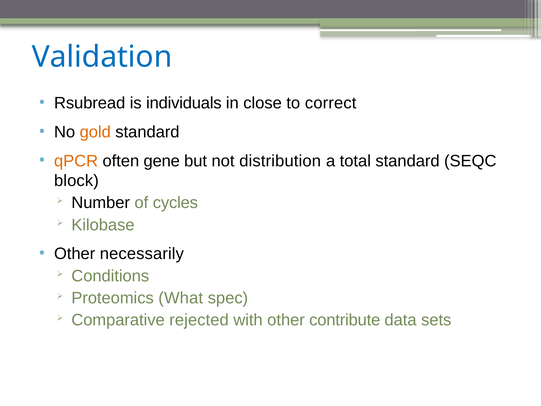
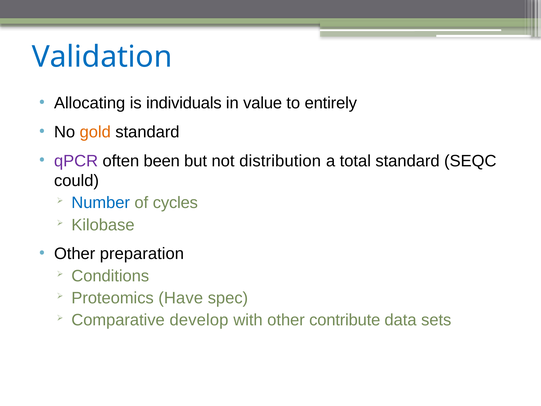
Rsubread: Rsubread -> Allocating (90, 103)
close: close -> value (263, 103)
correct: correct -> entirely (331, 103)
qPCR colour: orange -> purple (76, 161)
gene: gene -> been (162, 161)
block: block -> could (76, 181)
Number colour: black -> blue (101, 203)
necessarily: necessarily -> preparation (142, 254)
What: What -> Have (181, 298)
rejected: rejected -> develop (199, 320)
